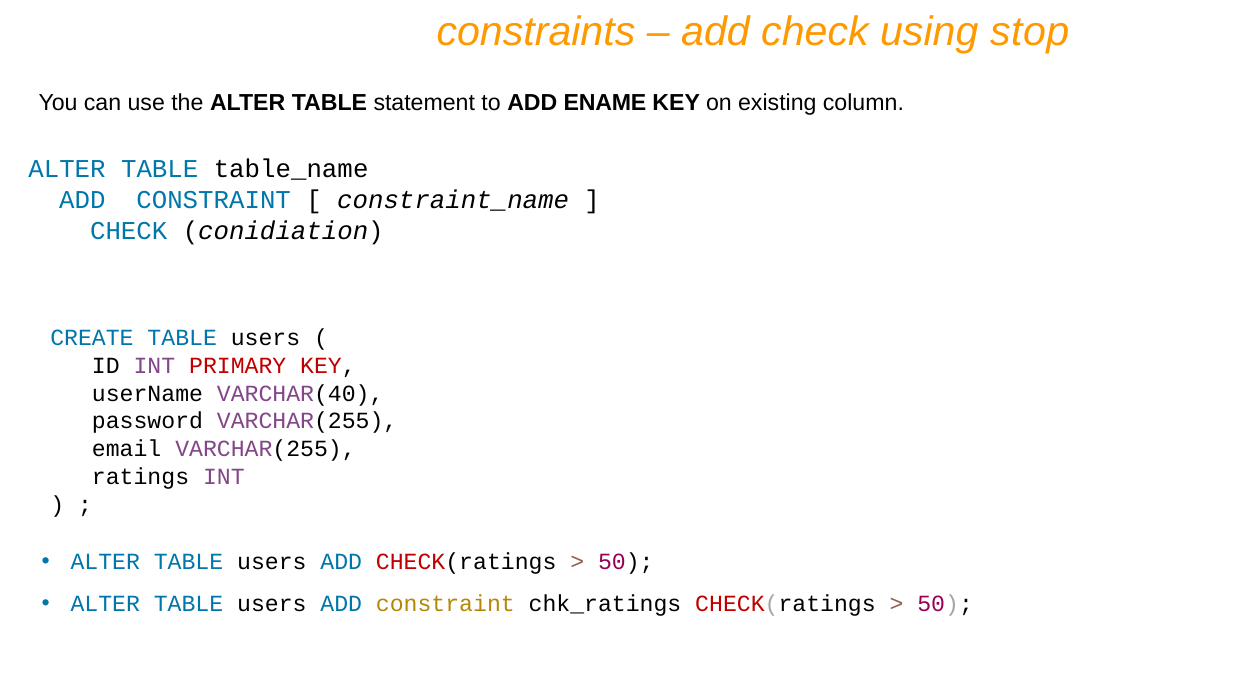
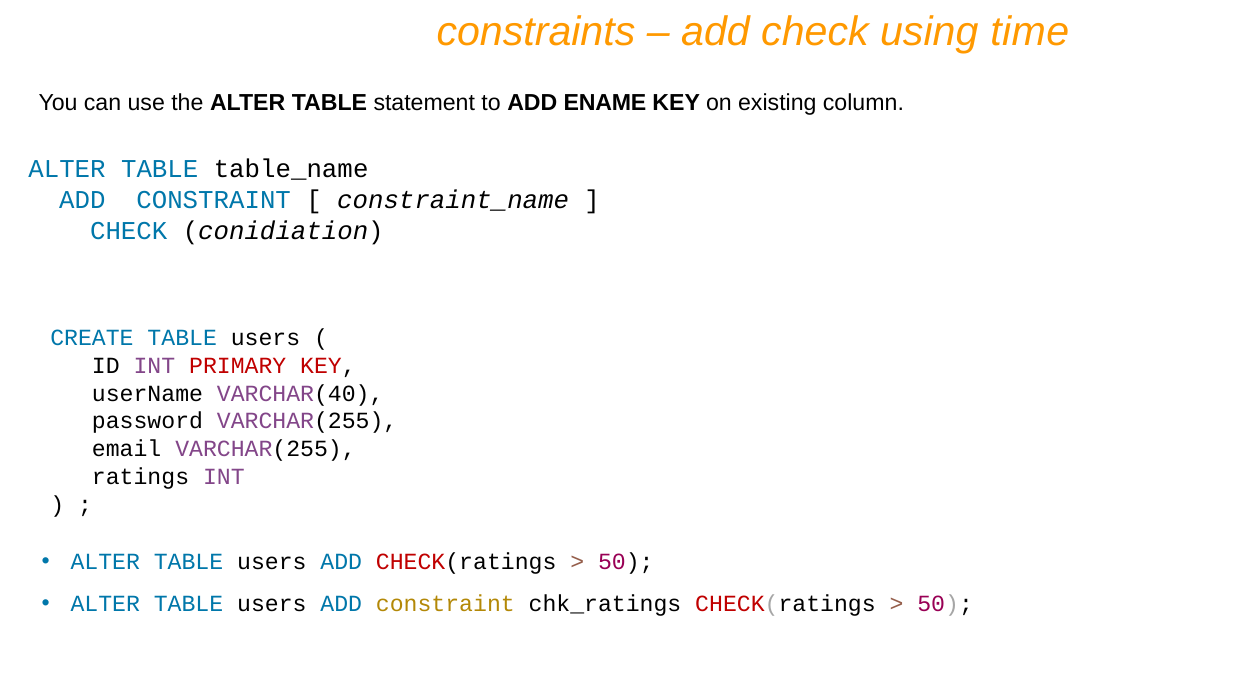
stop: stop -> time (1030, 32)
